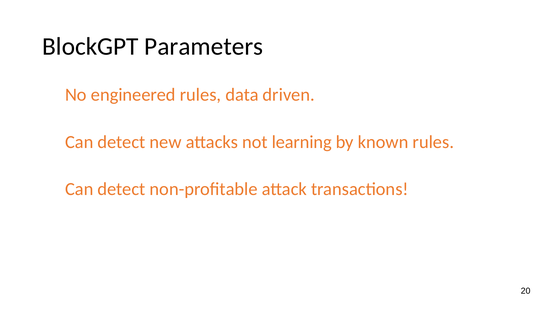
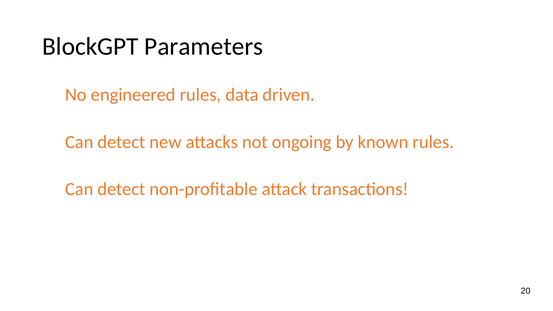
learning: learning -> ongoing (302, 142)
